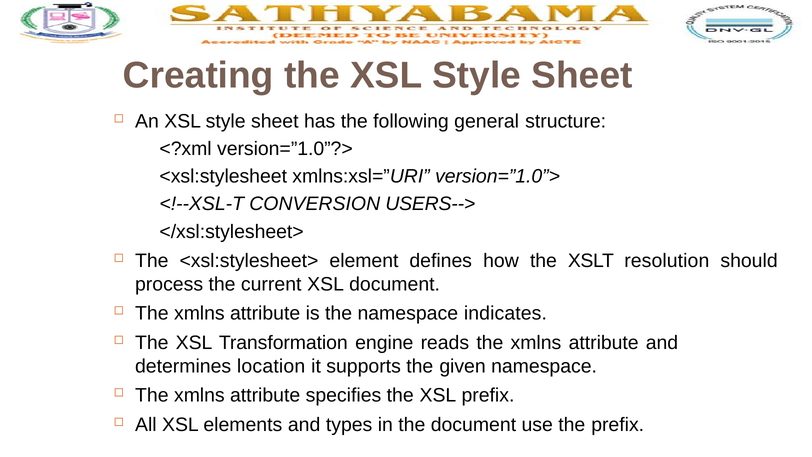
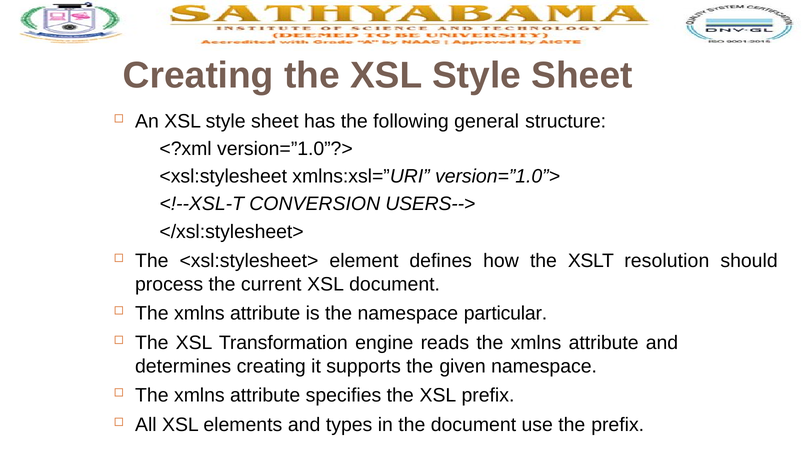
indicates: indicates -> particular (506, 313)
determines location: location -> creating (271, 366)
